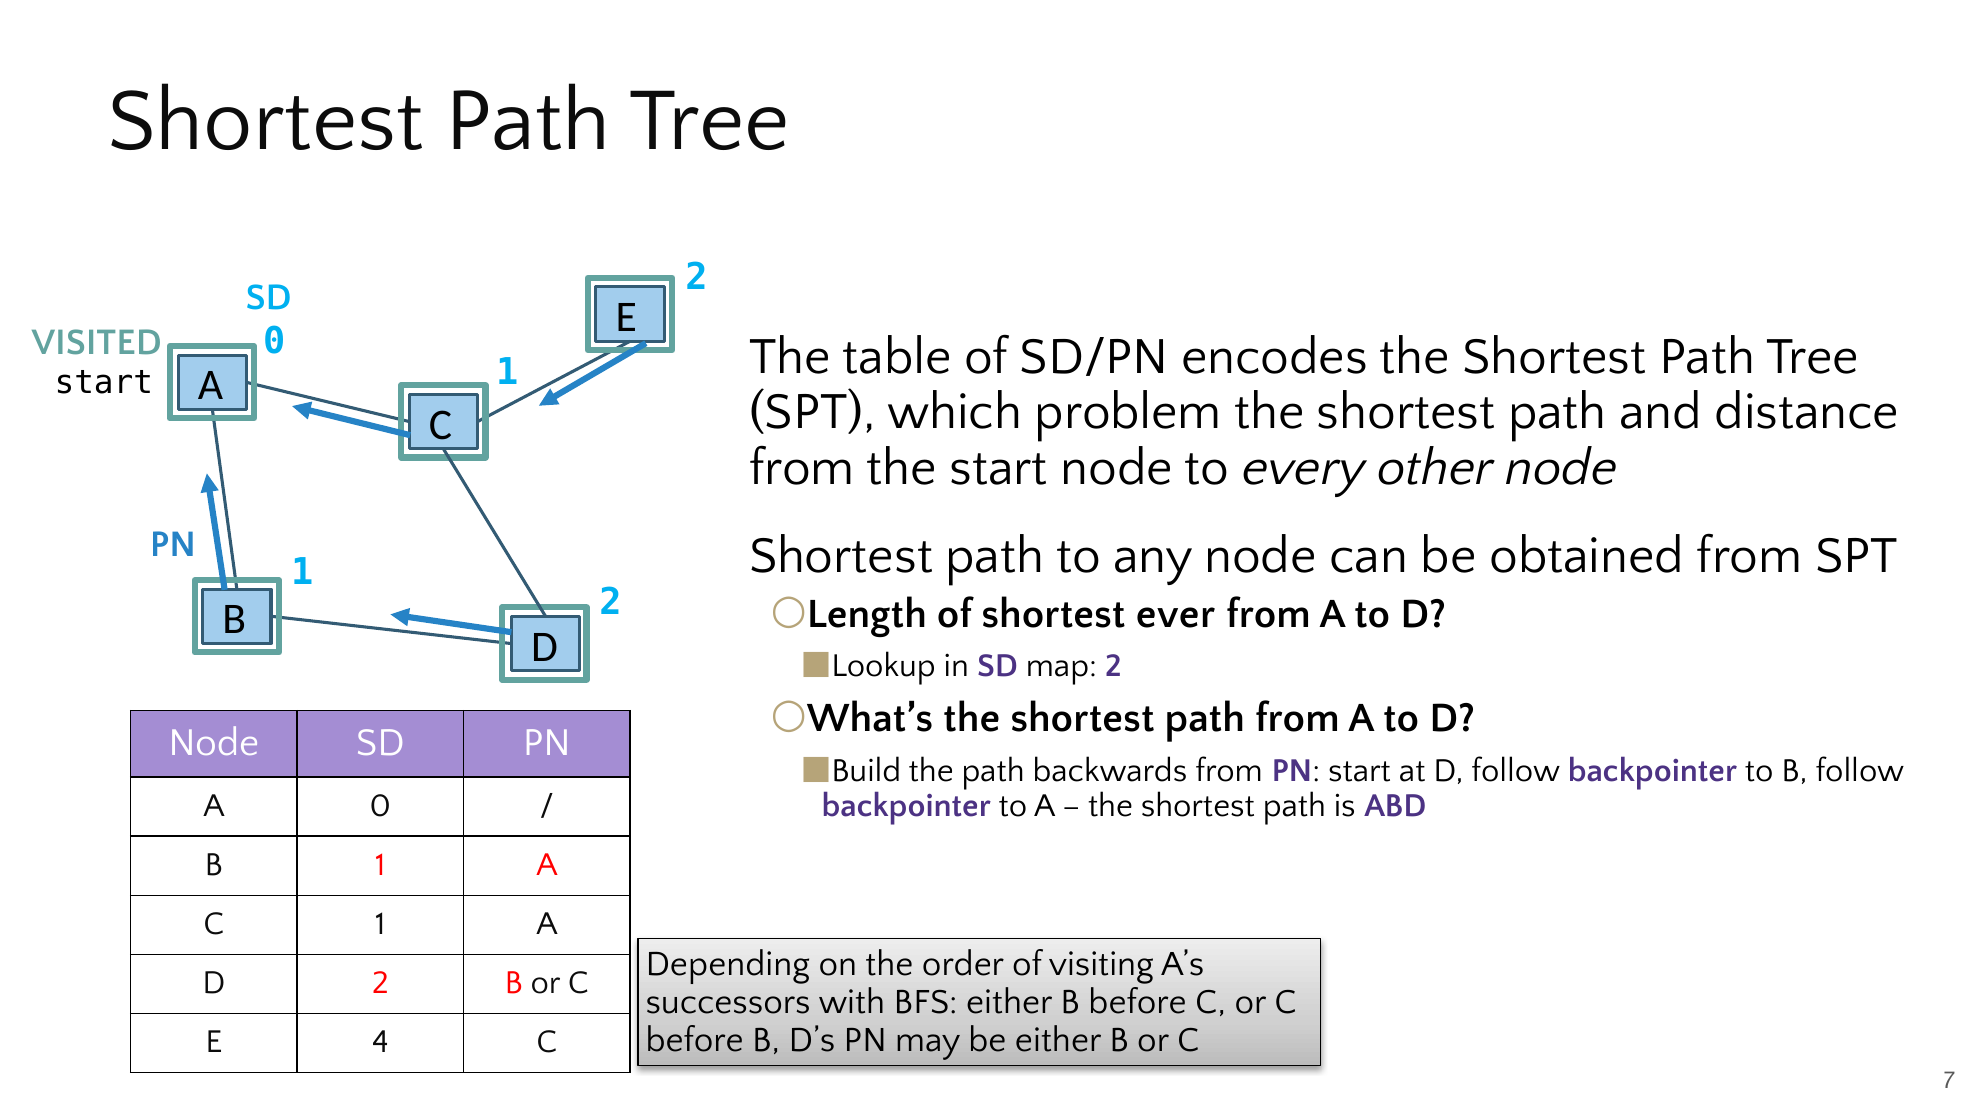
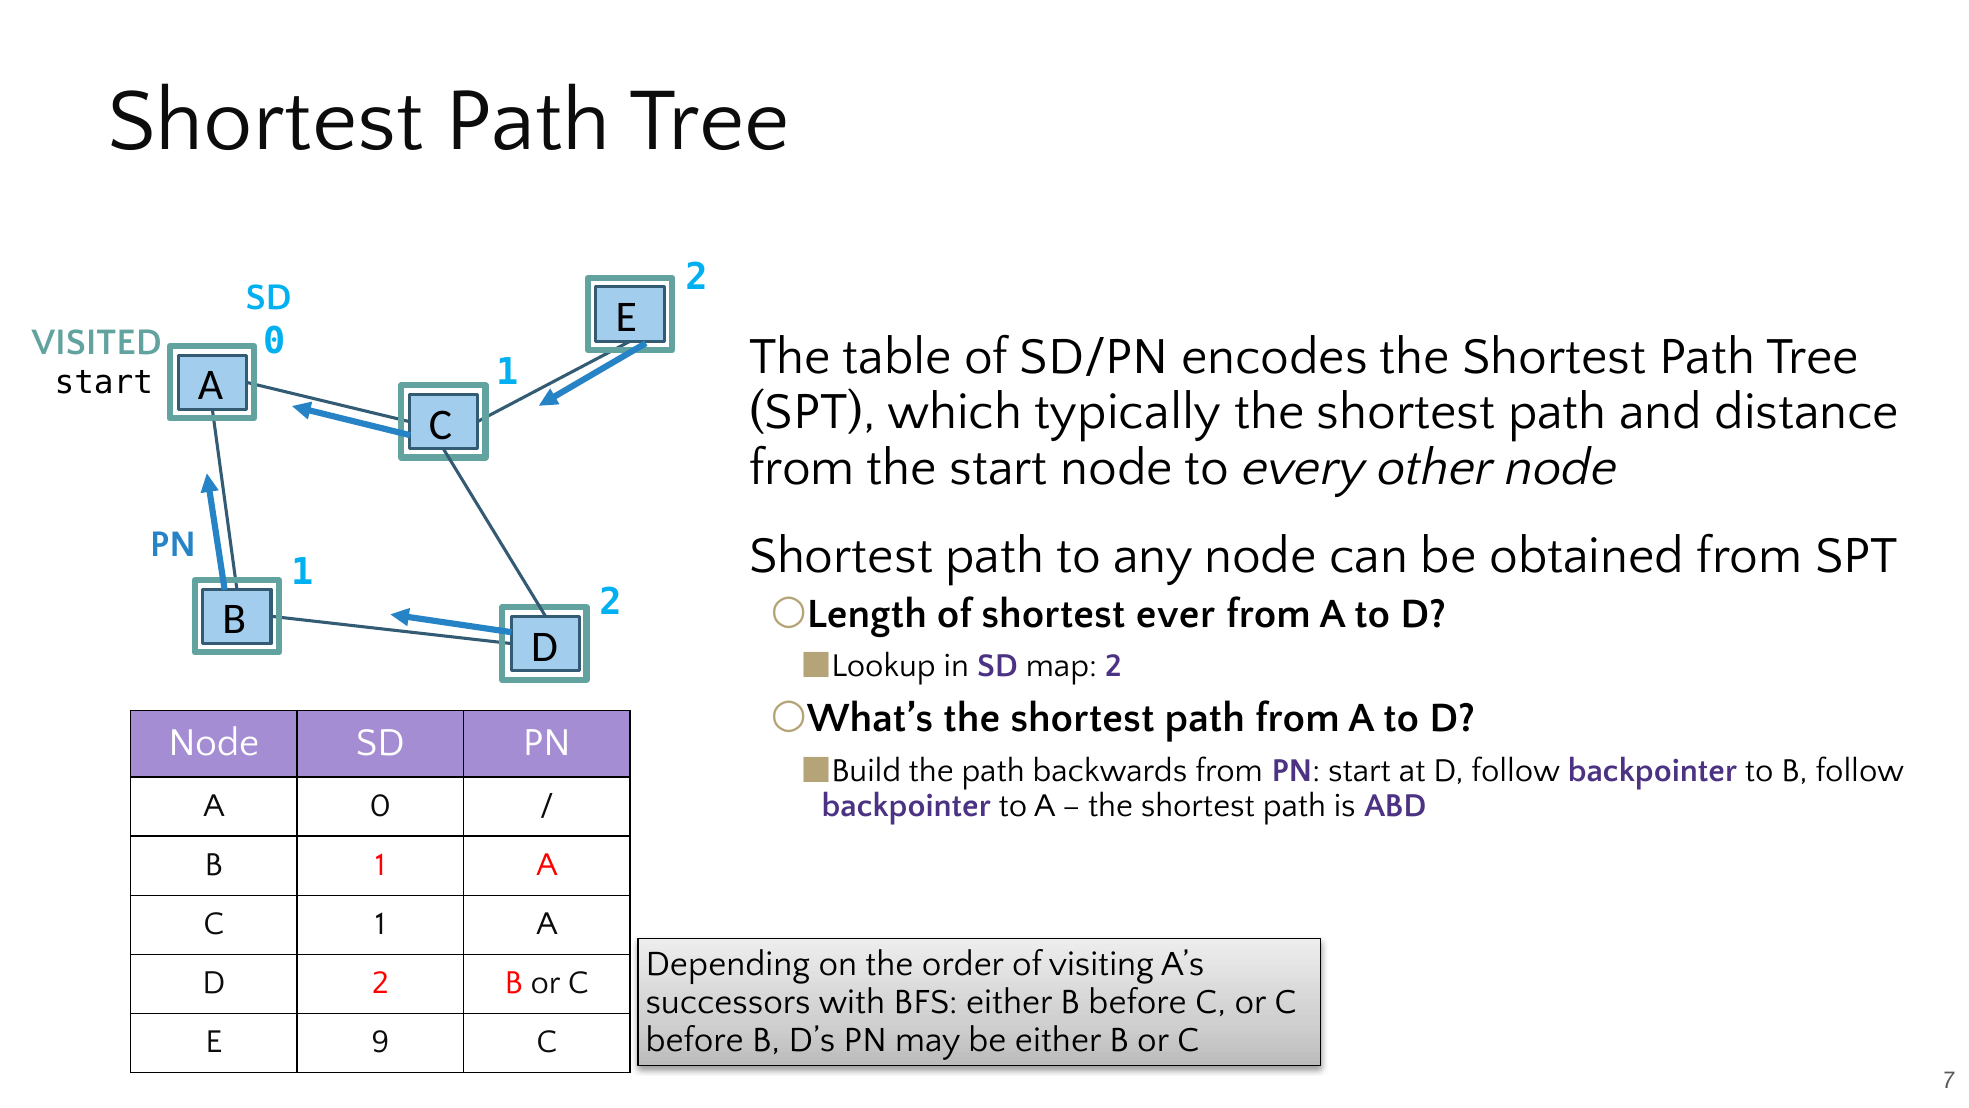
problem: problem -> typically (1128, 412)
4: 4 -> 9 (381, 1041)
